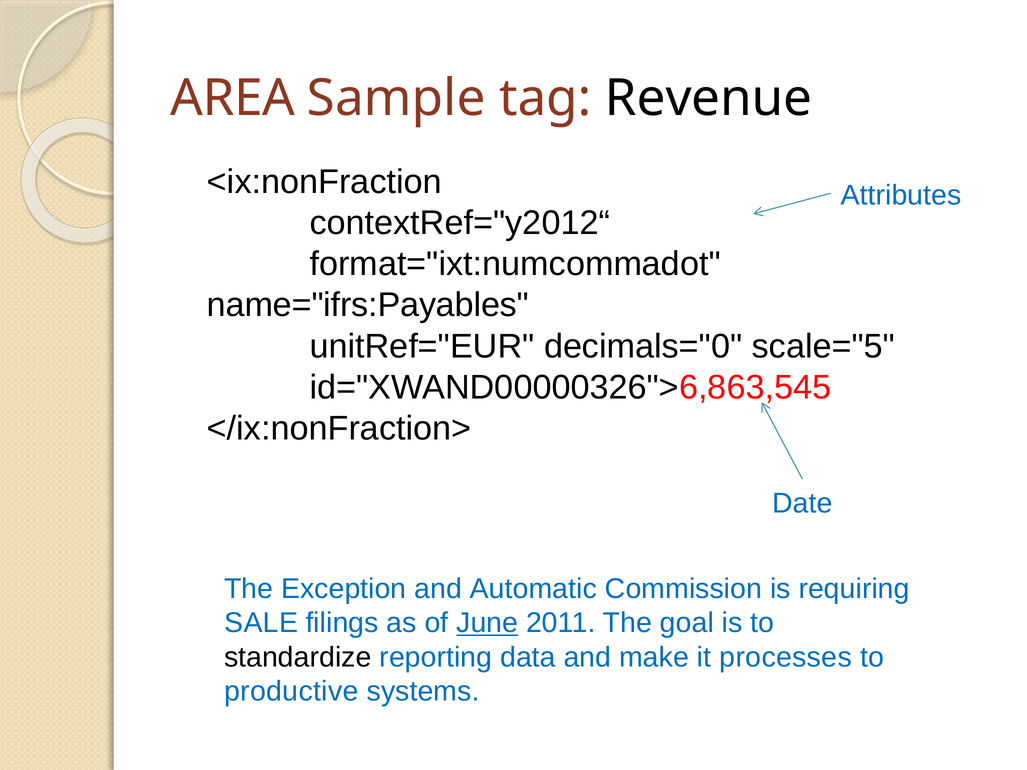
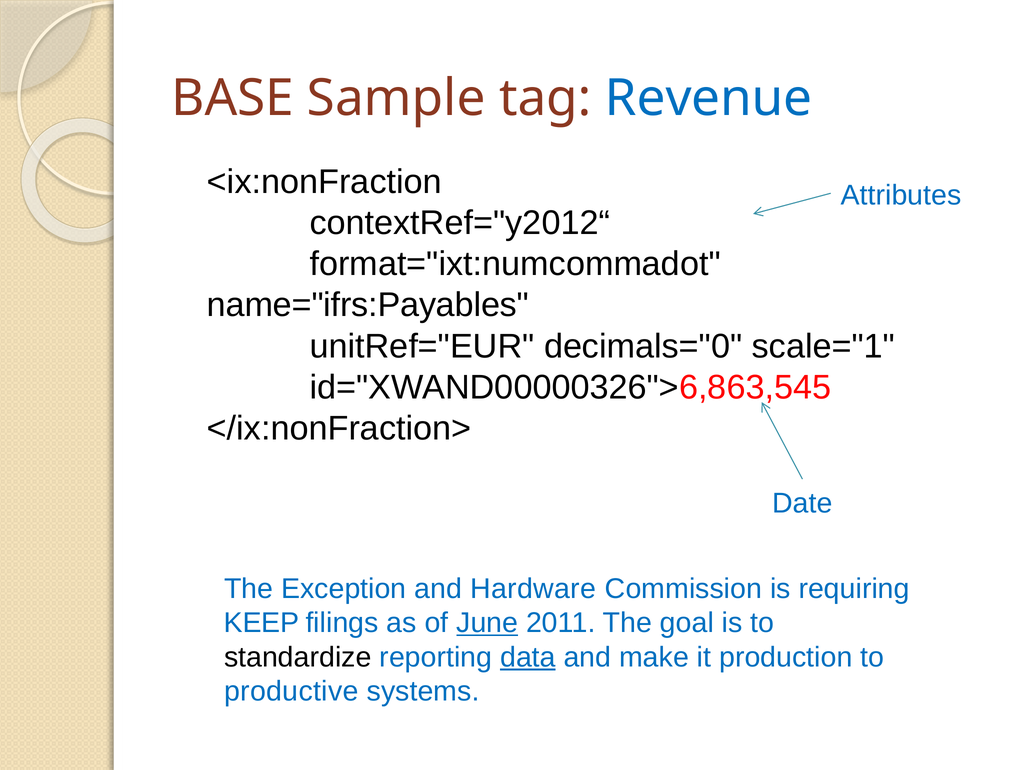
AREA: AREA -> BASE (233, 99)
Revenue colour: black -> blue (709, 99)
scale="5: scale="5 -> scale="1 (823, 346)
Automatic: Automatic -> Hardware (533, 589)
SALE: SALE -> KEEP (261, 623)
data underline: none -> present (528, 657)
processes: processes -> production (786, 657)
